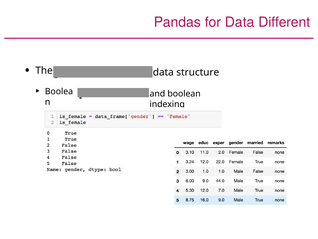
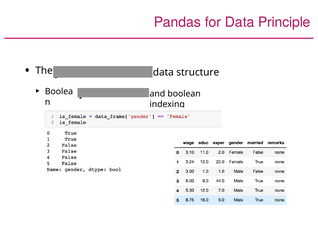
Different: Different -> Principle (284, 22)
